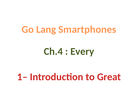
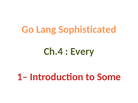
Smartphones: Smartphones -> Sophisticated (87, 30)
Great: Great -> Some (109, 77)
